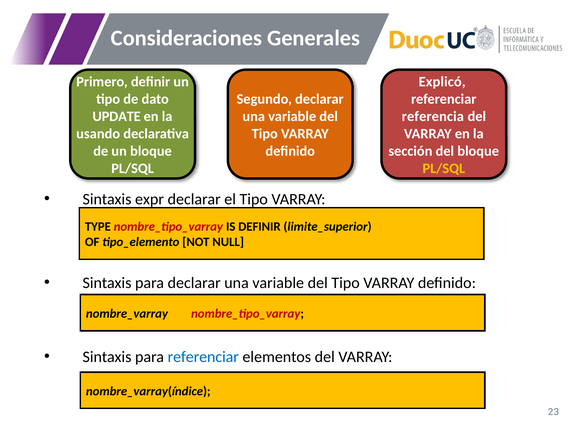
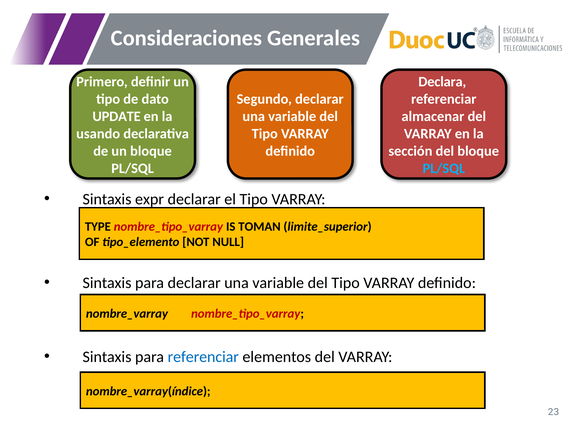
Explicó: Explicó -> Declara (442, 82)
referencia: referencia -> almacenar (433, 116)
PL/SQL colour: yellow -> light blue (444, 168)
IS DEFINIR: DEFINIR -> TOMAN (259, 227)
